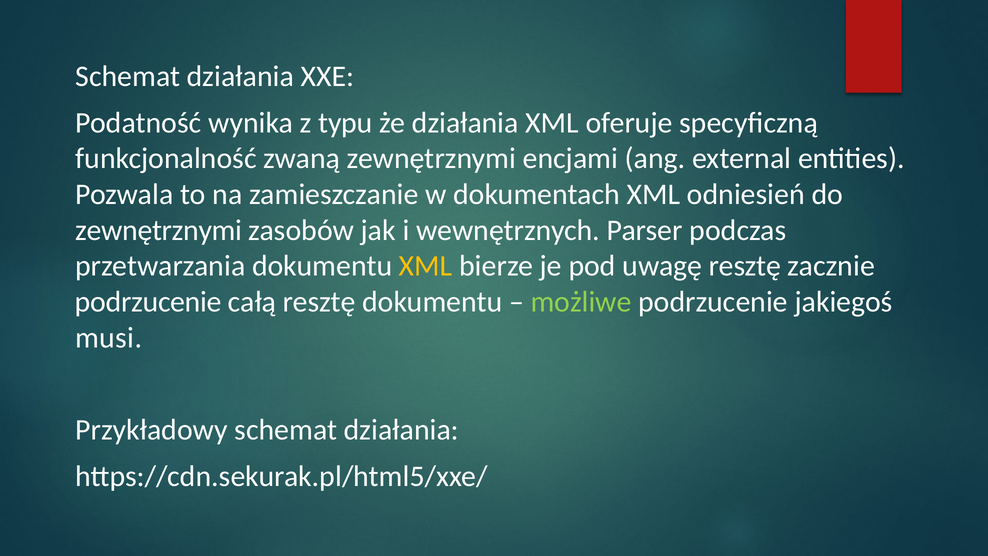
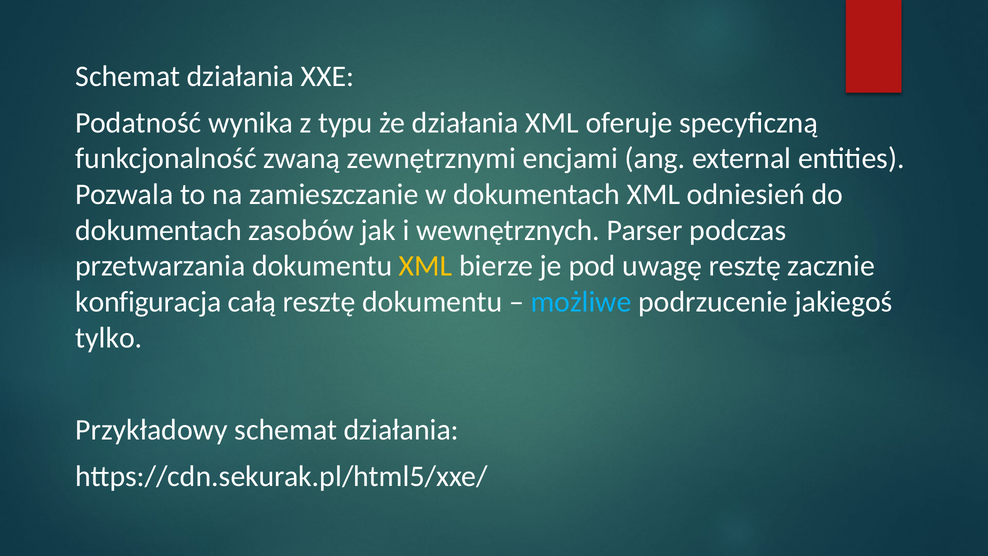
zewnętrznymi: zewnętrznymi -> dokumentach (159, 230)
podrzucenie: podrzucenie -> konfiguracja (148, 302)
możliwe colour: light green -> light blue (581, 302)
musi: musi -> tylko (109, 338)
